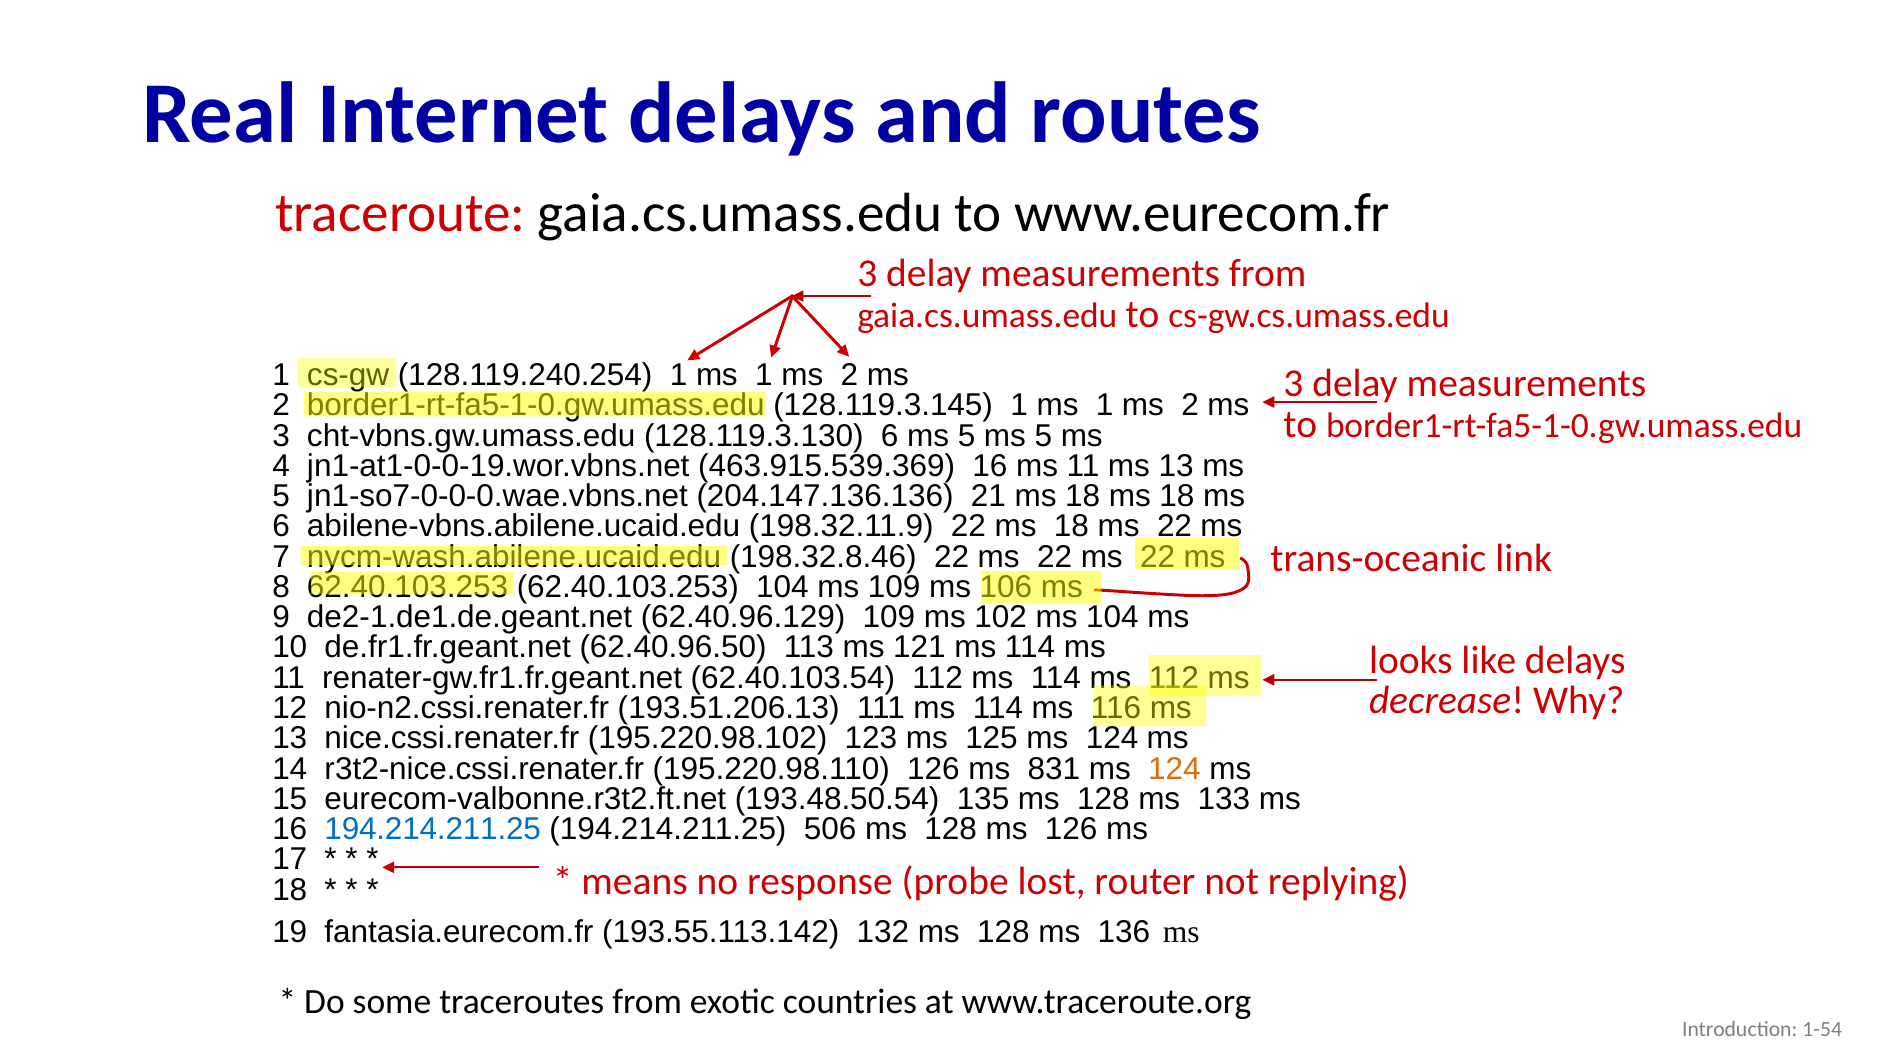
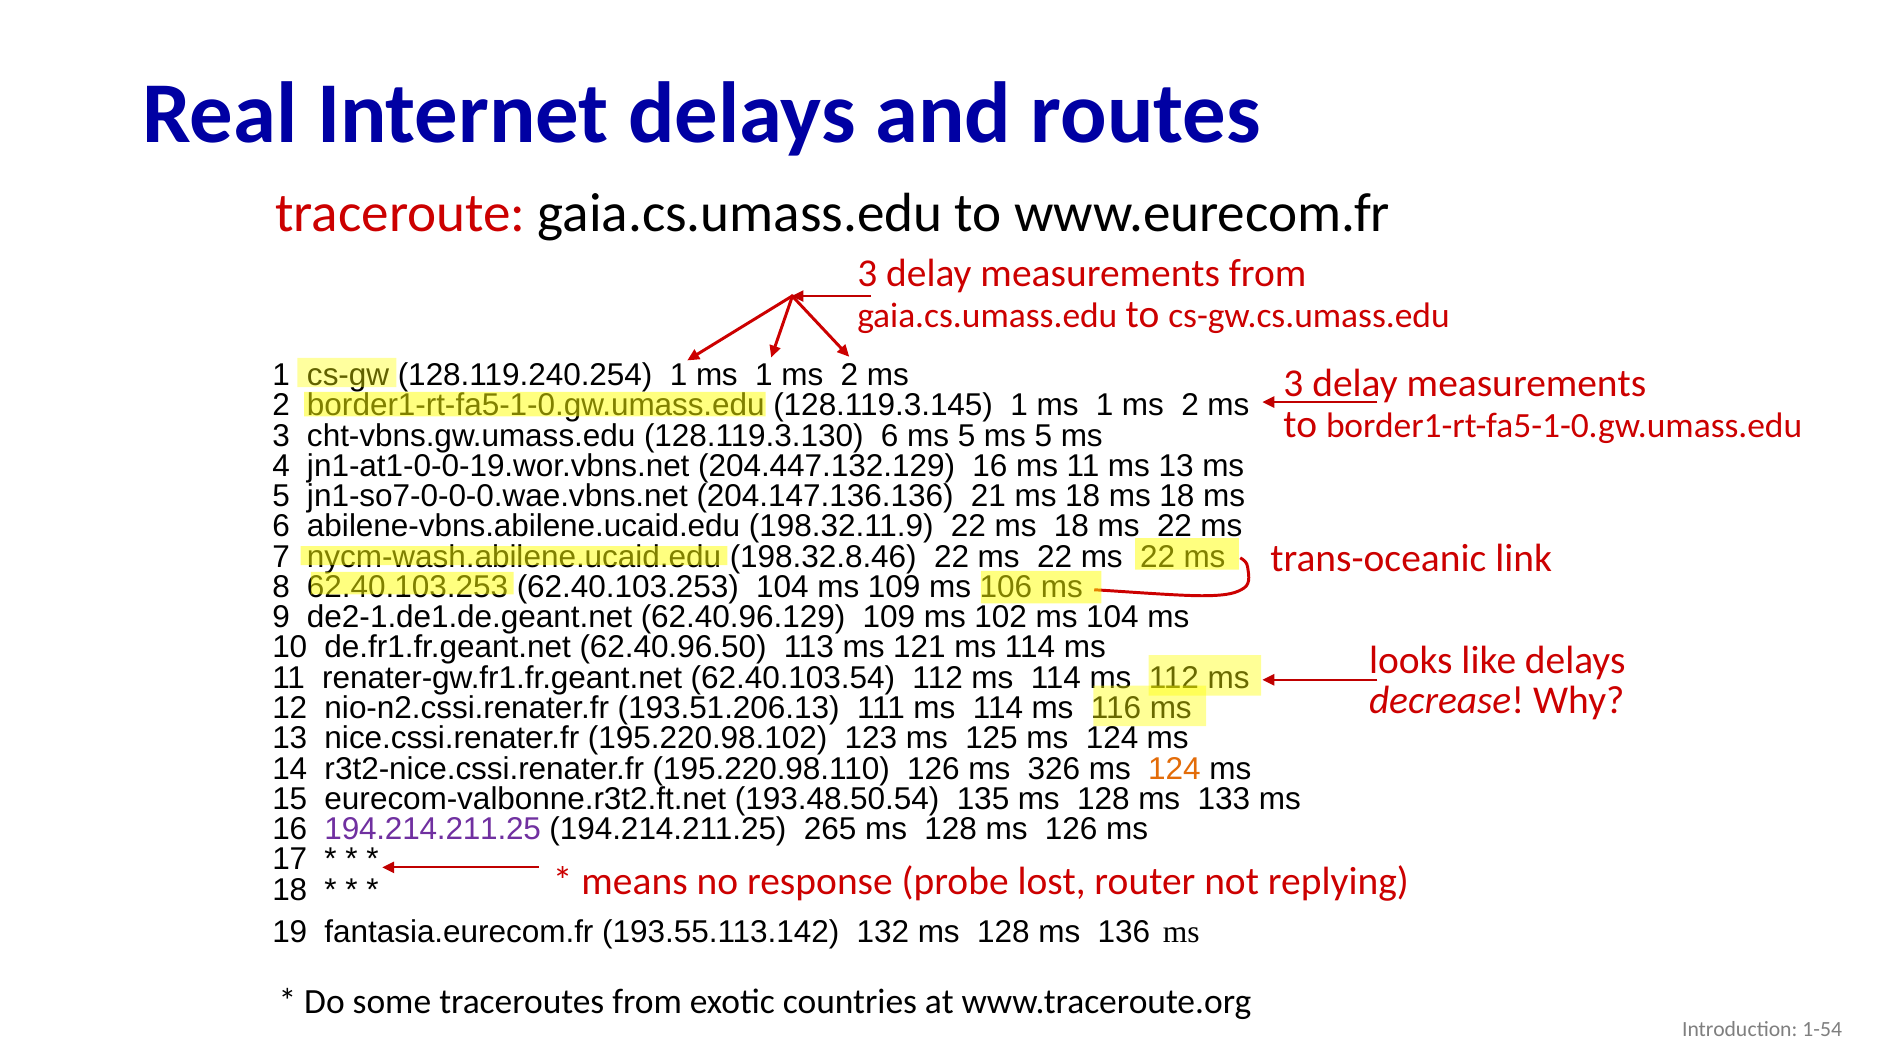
463.915.539.369: 463.915.539.369 -> 204.447.132.129 (827, 466)
831: 831 -> 326 (1054, 769)
194.214.211.25 colour: blue -> purple (433, 829)
506: 506 -> 265 (830, 829)
